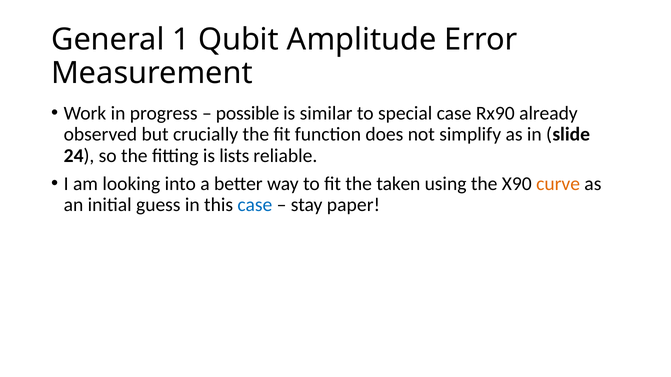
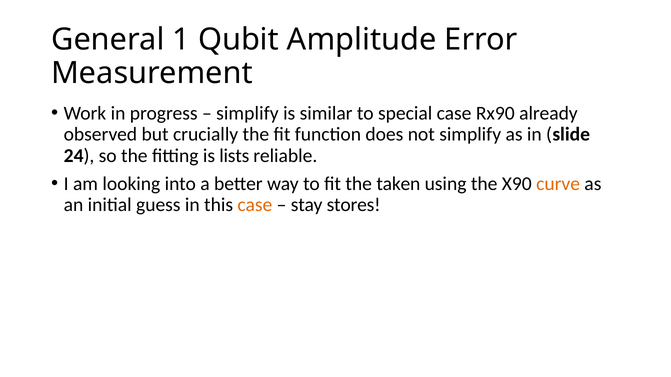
possible: possible -> simplify (247, 113)
case colour: blue -> orange (255, 205)
paper: paper -> stores (354, 205)
